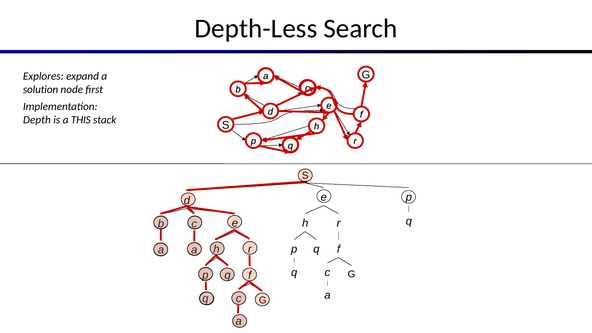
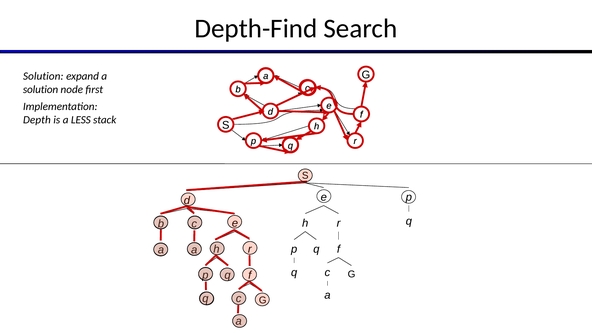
Depth-Less: Depth-Less -> Depth-Find (256, 28)
Explores: Explores -> Solution (43, 76)
THIS: THIS -> LESS (81, 120)
